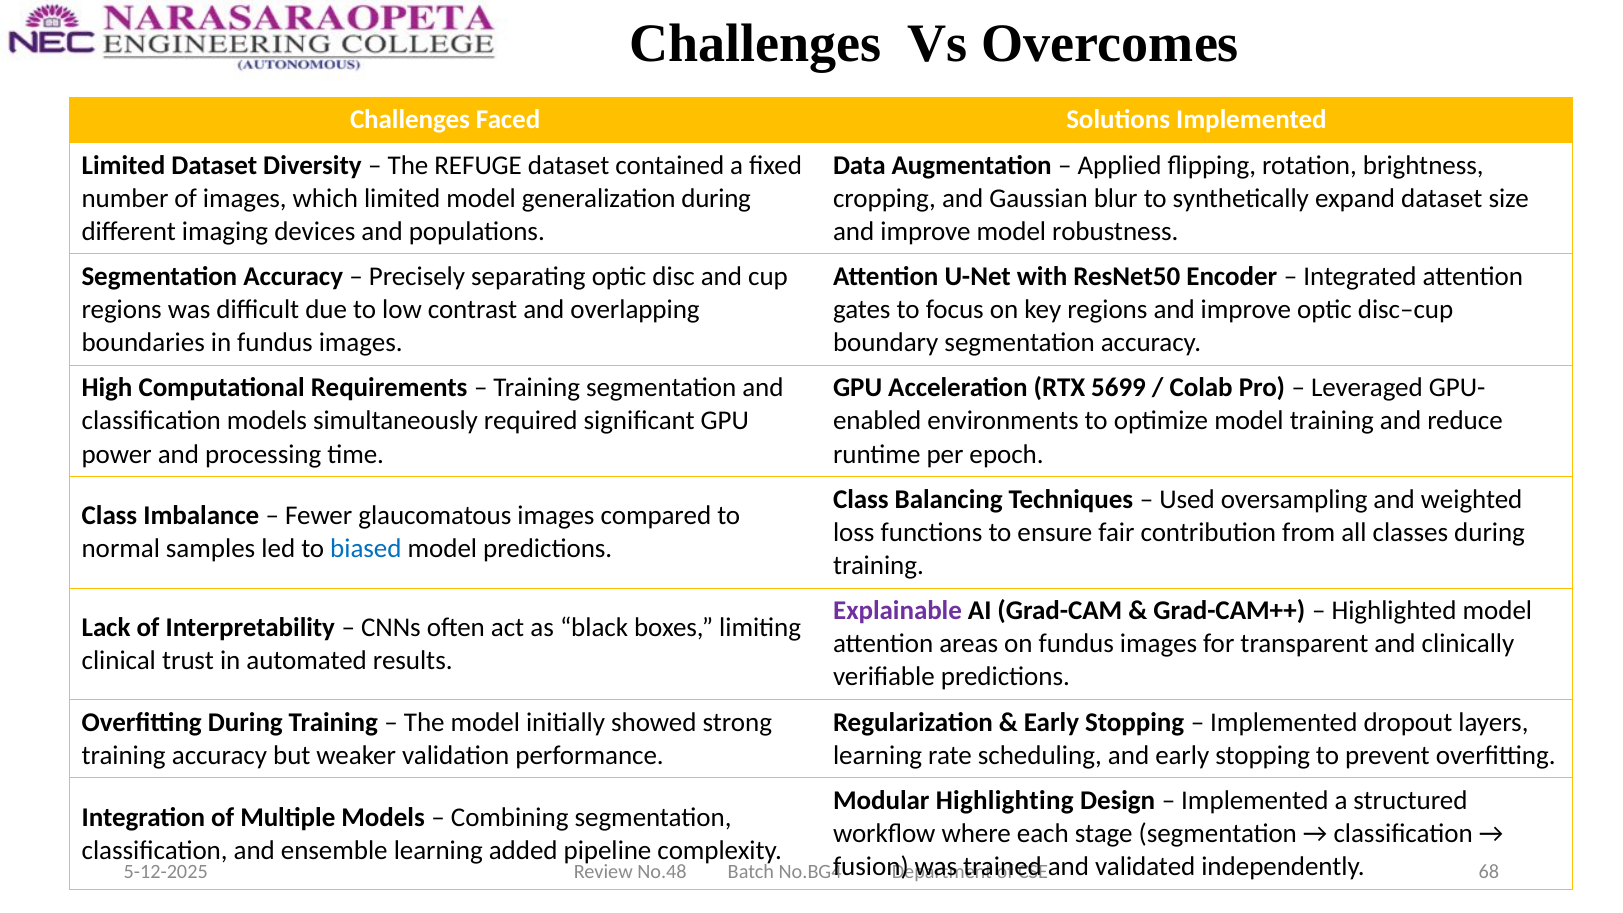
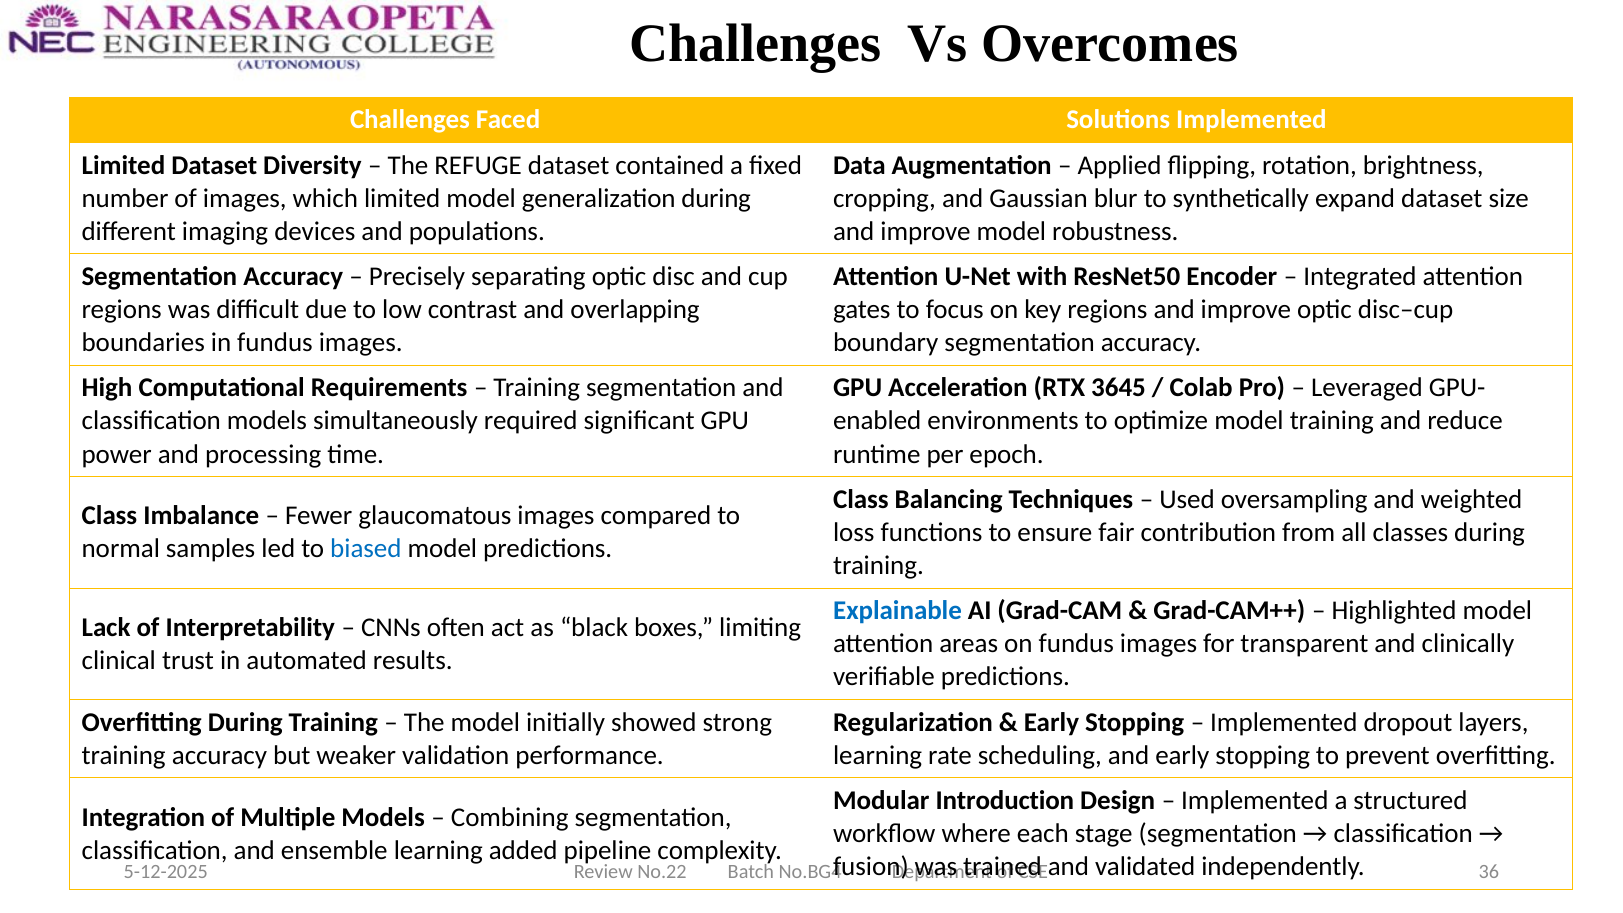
5699: 5699 -> 3645 (1119, 388)
Explainable colour: purple -> blue (898, 611)
Highlighting: Highlighting -> Introduction (1005, 801)
No.48: No.48 -> No.22 (662, 872)
68: 68 -> 36 (1489, 872)
